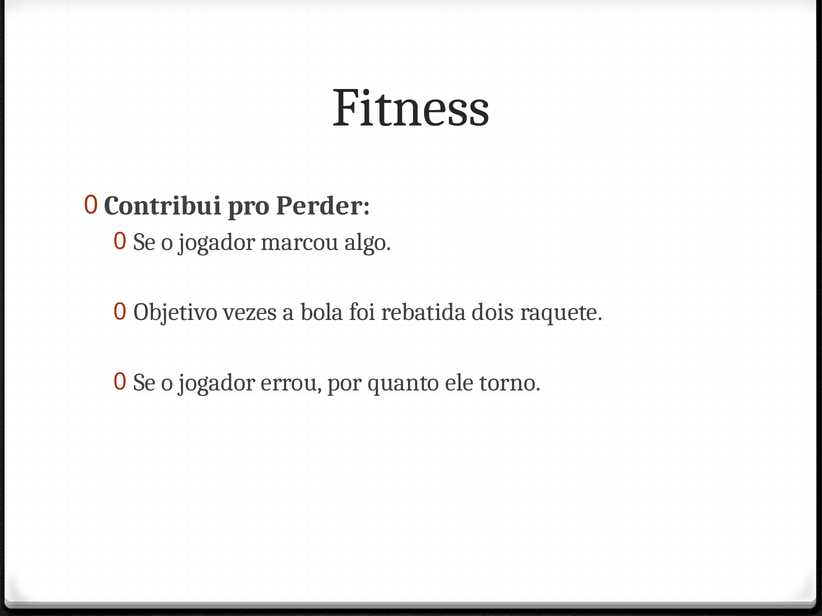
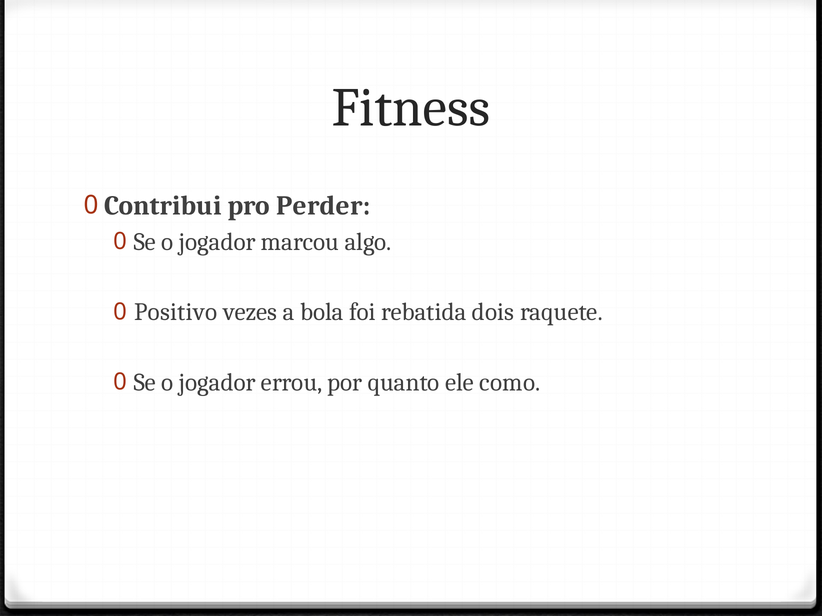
Objetivo: Objetivo -> Positivo (176, 312)
torno: torno -> como (510, 383)
